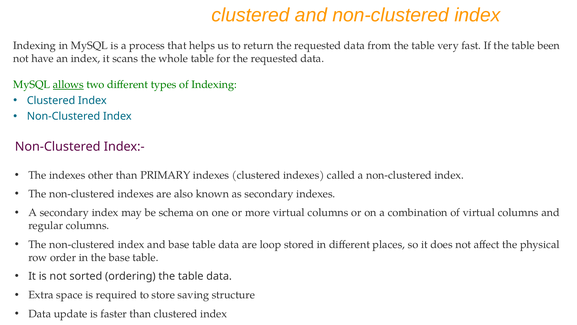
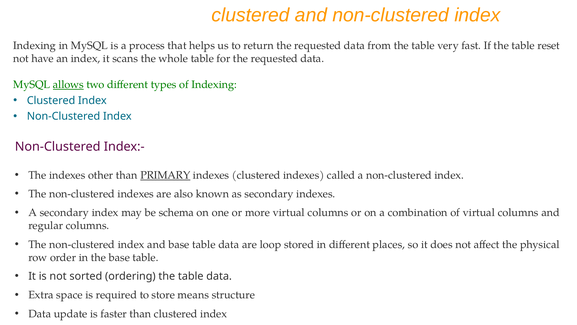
been: been -> reset (549, 46)
PRIMARY underline: none -> present (165, 175)
saving: saving -> means (193, 295)
